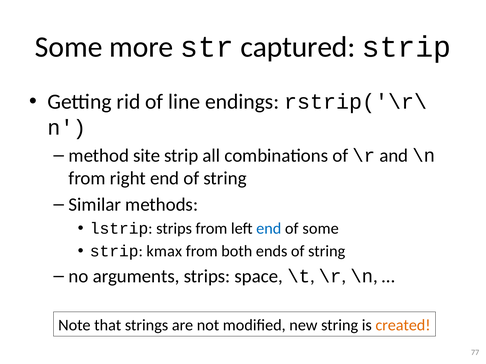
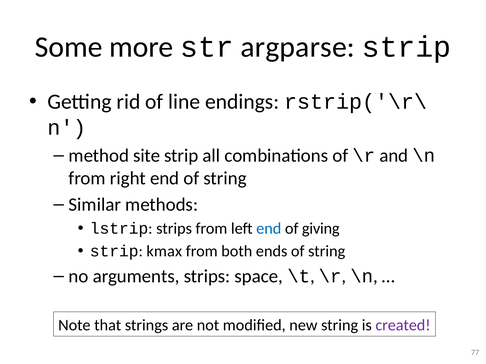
captured: captured -> argparse (298, 47)
of some: some -> giving (321, 229)
created colour: orange -> purple (403, 326)
